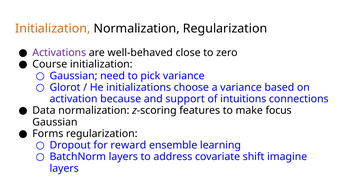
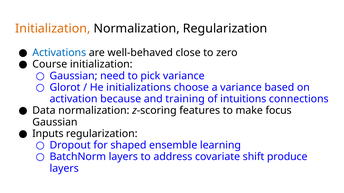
Activations colour: purple -> blue (59, 53)
support: support -> training (185, 99)
Forms: Forms -> Inputs (48, 134)
reward: reward -> shaped (128, 146)
imagine: imagine -> produce (287, 157)
